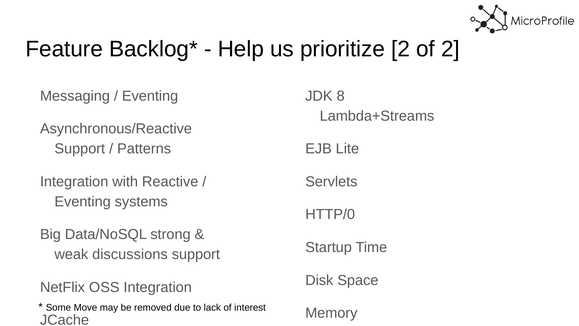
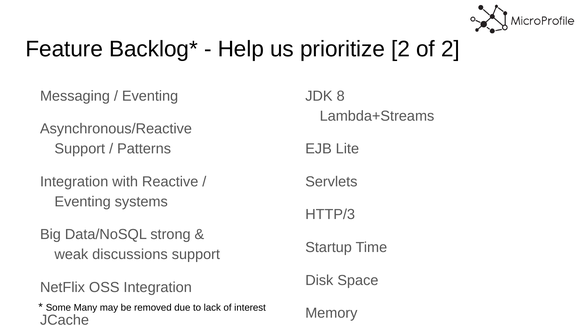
HTTP/0: HTTP/0 -> HTTP/3 (330, 214)
Move: Move -> Many (85, 307)
